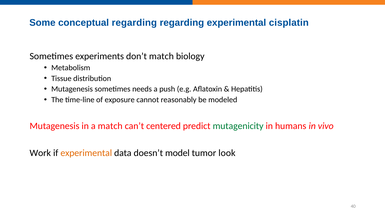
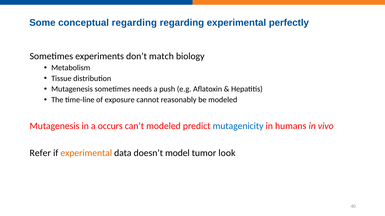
cisplatin: cisplatin -> perfectly (289, 23)
a match: match -> occurs (110, 126)
can’t centered: centered -> modeled (163, 126)
mutagenicity colour: green -> blue (238, 126)
Work: Work -> Refer (40, 153)
